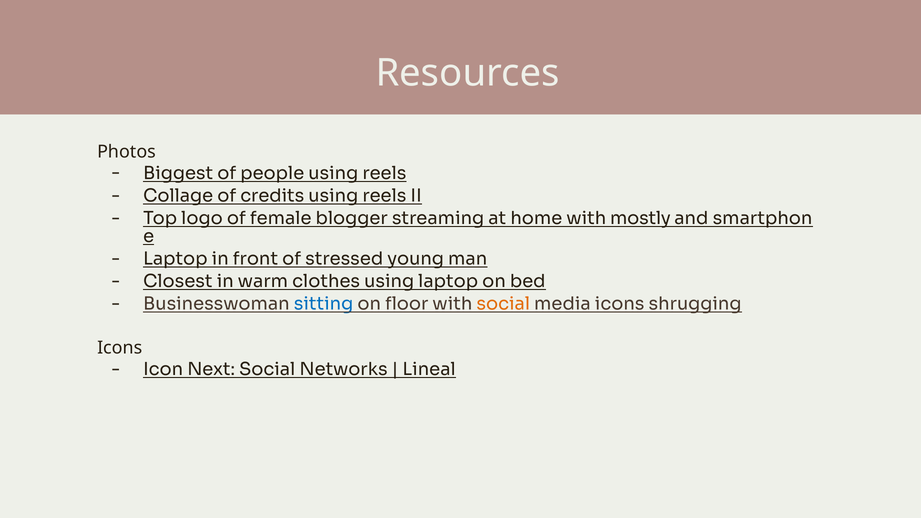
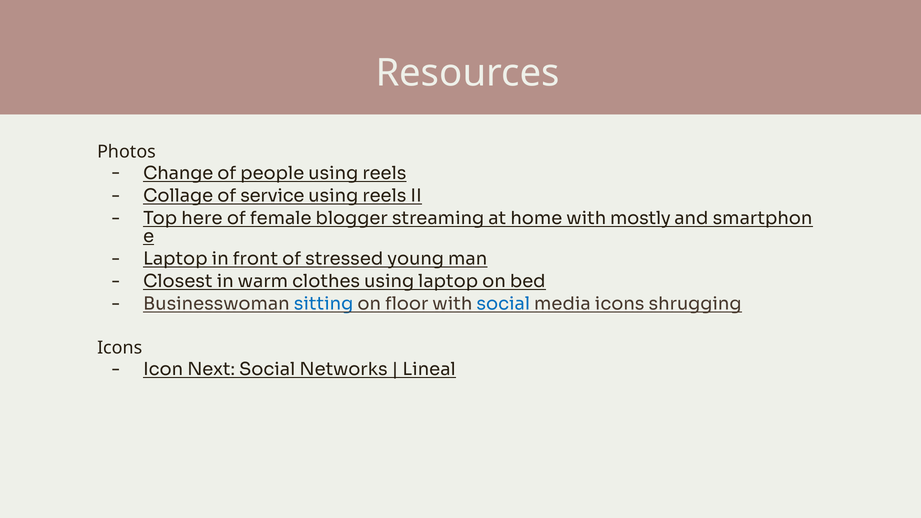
Biggest: Biggest -> Change (178, 173)
credits: credits -> service (272, 196)
logo: logo -> here (202, 218)
social colour: orange -> blue (503, 304)
